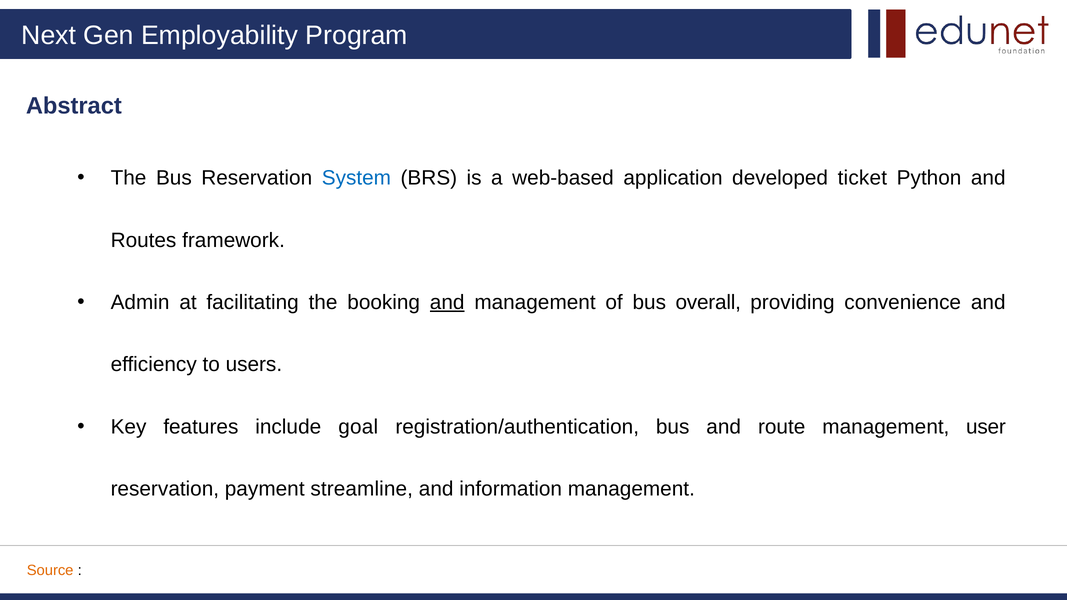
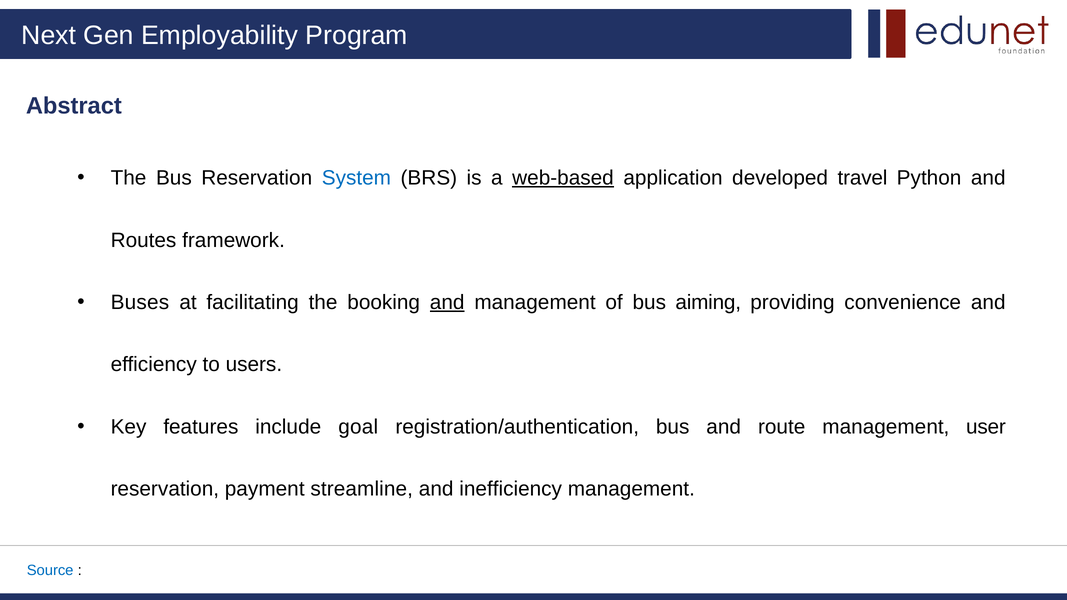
web-based underline: none -> present (563, 178)
ticket: ticket -> travel (863, 178)
Admin: Admin -> Buses (140, 302)
overall: overall -> aiming (708, 302)
information: information -> inefficiency (511, 489)
Source colour: orange -> blue (50, 571)
